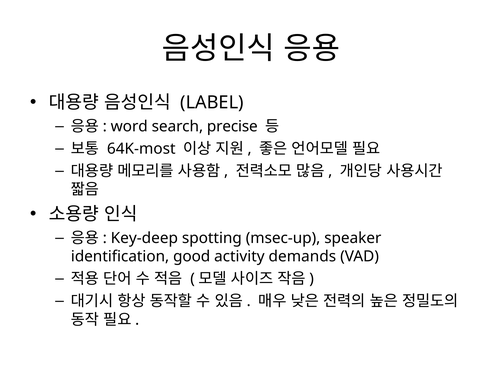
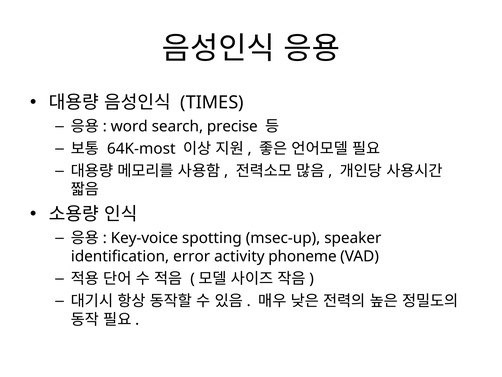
LABEL: LABEL -> TIMES (212, 103)
Key-deep: Key-deep -> Key-voice (144, 238)
good: good -> error (192, 256)
demands: demands -> phoneme (302, 256)
